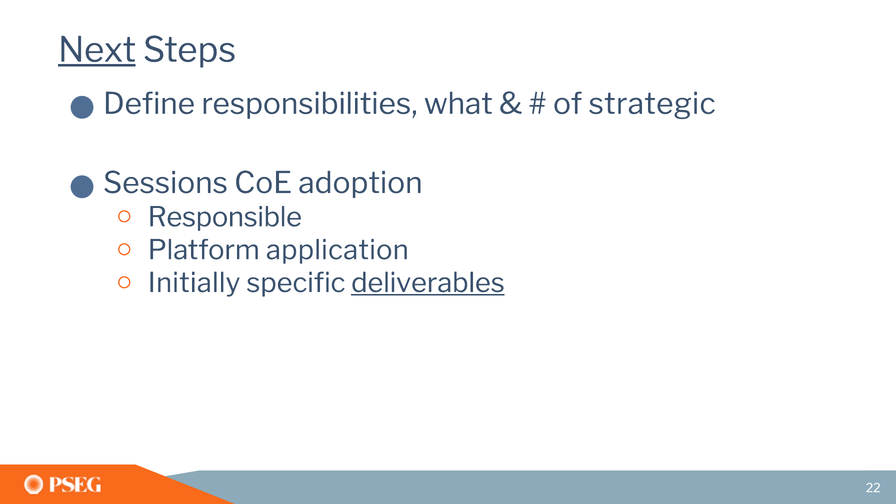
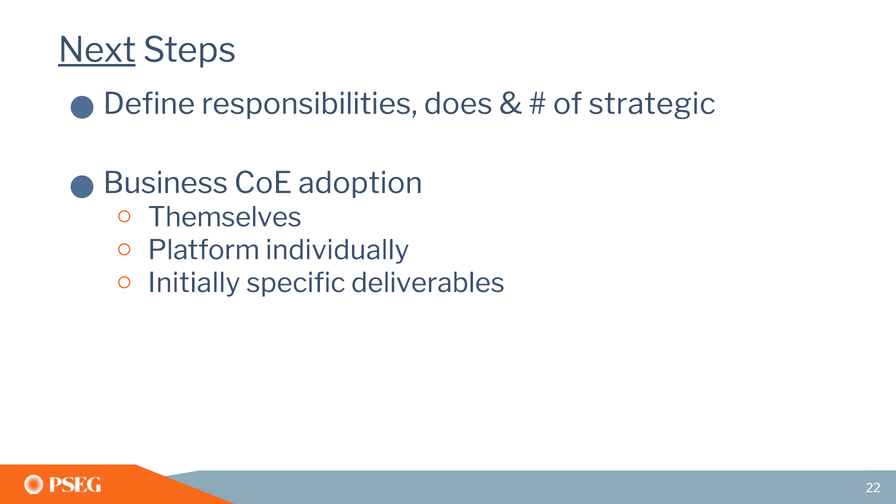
what: what -> does (458, 104)
Sessions: Sessions -> Business (166, 183)
Responsible: Responsible -> Themselves (225, 217)
application: application -> individually (337, 250)
deliverables underline: present -> none (428, 283)
